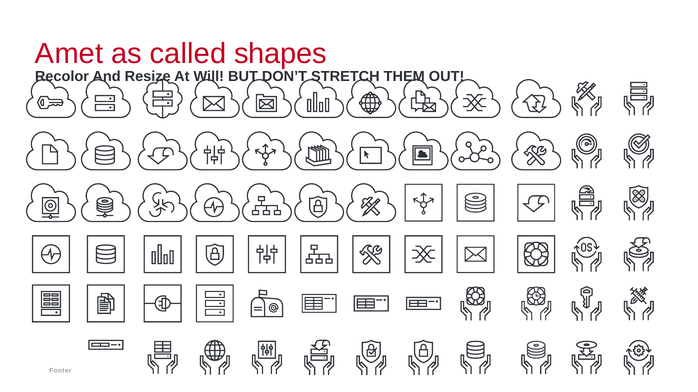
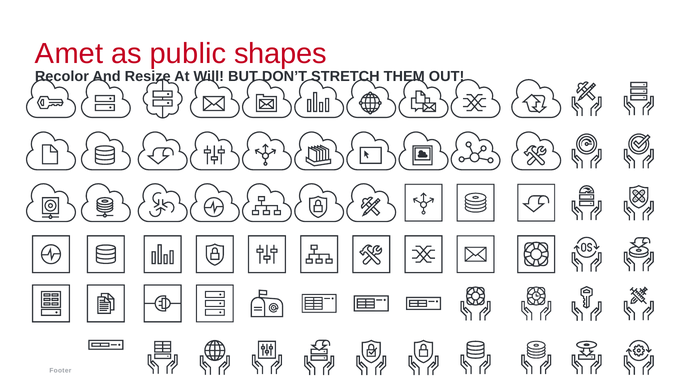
called: called -> public (188, 54)
